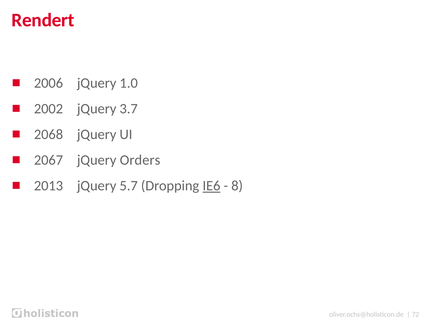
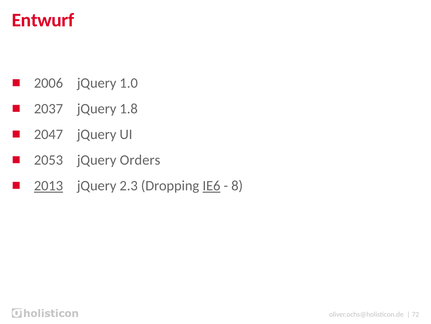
Rendert: Rendert -> Entwurf (43, 20)
2002: 2002 -> 2037 (48, 109)
3.7: 3.7 -> 1.8 (129, 109)
2068: 2068 -> 2047 (48, 134)
2067: 2067 -> 2053 (48, 160)
2013 underline: none -> present (48, 185)
5.7: 5.7 -> 2.3 (129, 185)
